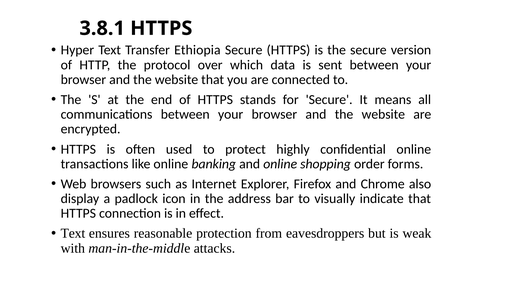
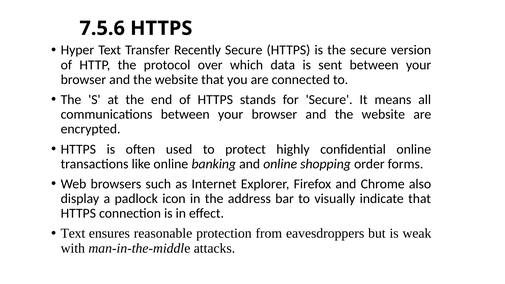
3.8.1: 3.8.1 -> 7.5.6 (102, 28)
Ethiopia: Ethiopia -> Recently (198, 50)
